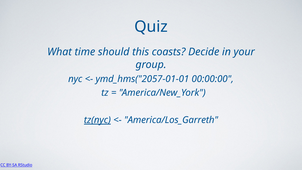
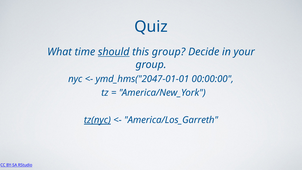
should underline: none -> present (114, 52)
this coasts: coasts -> group (169, 52)
ymd_hms("2057-01-01: ymd_hms("2057-01-01 -> ymd_hms("2047-01-01 (142, 79)
